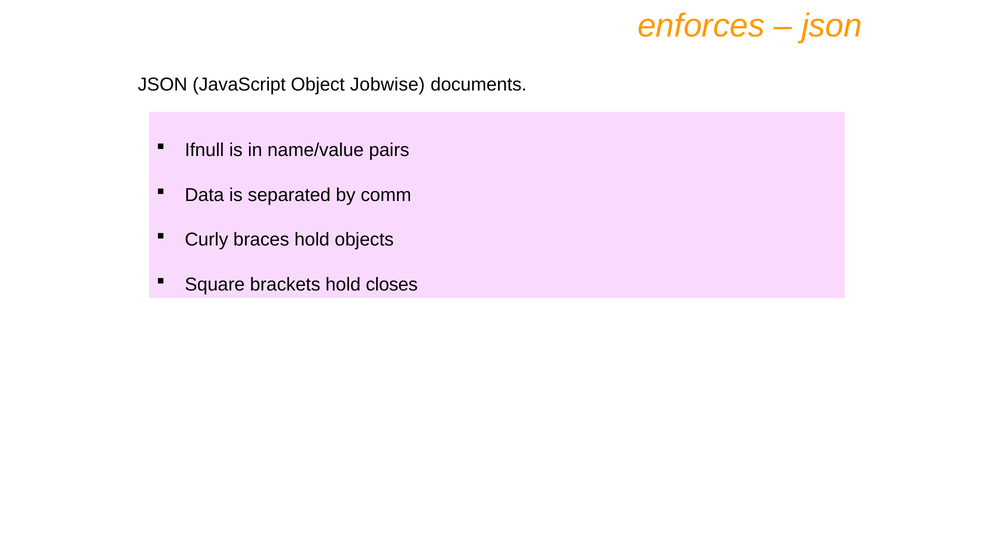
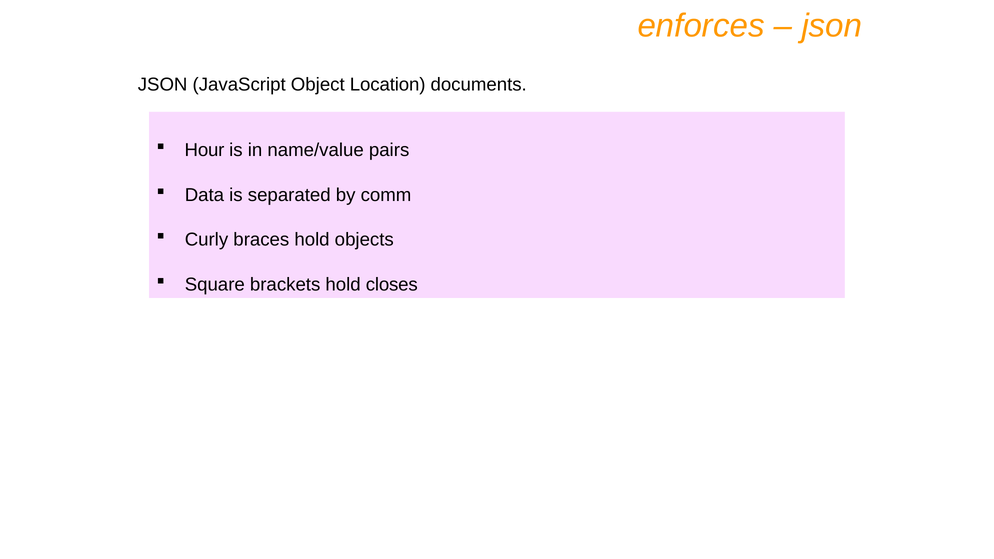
Jobwise: Jobwise -> Location (388, 84)
Ifnull: Ifnull -> Hour (205, 150)
